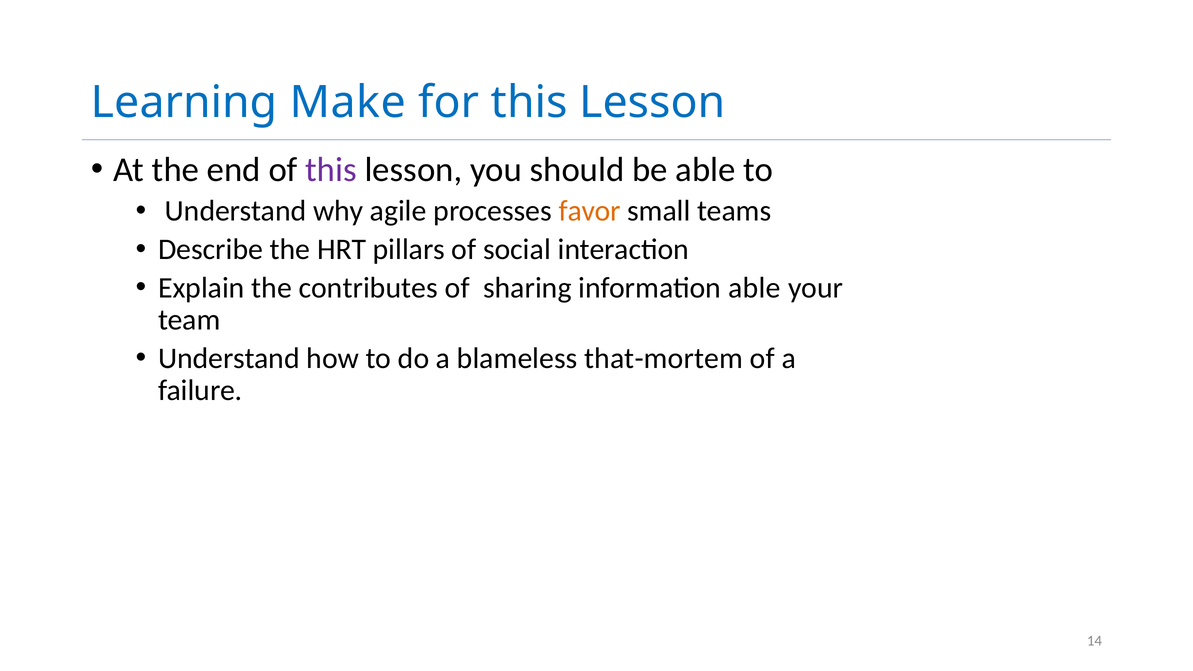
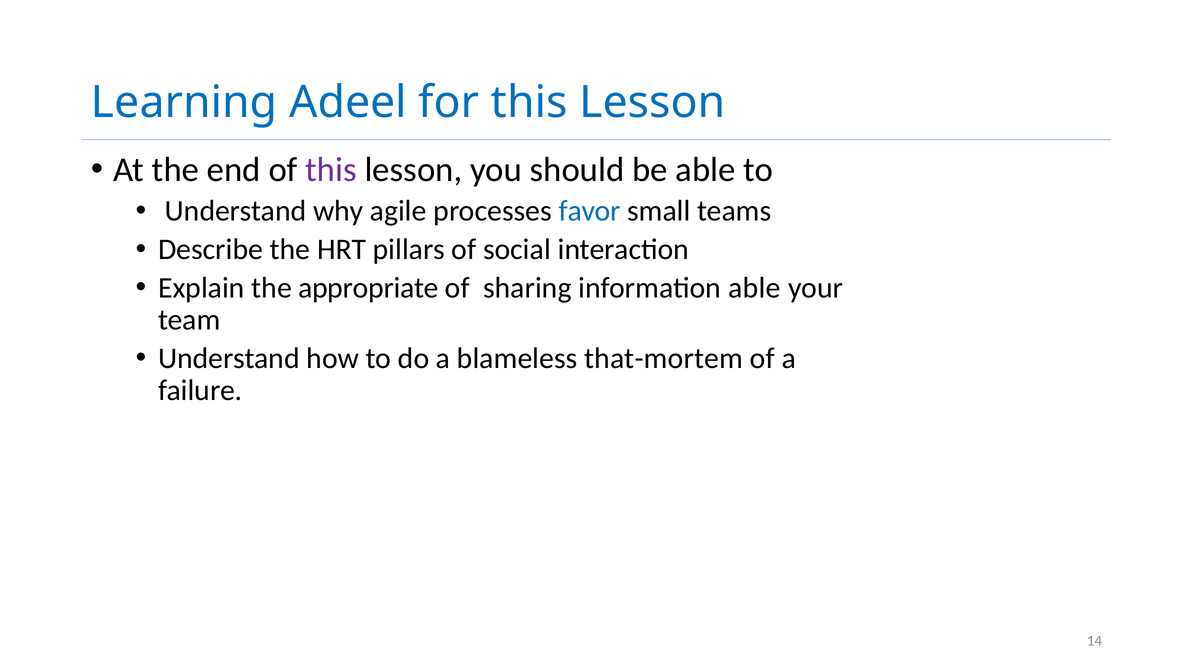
Make: Make -> Adeel (348, 103)
favor colour: orange -> blue (590, 211)
contributes: contributes -> appropriate (368, 288)
